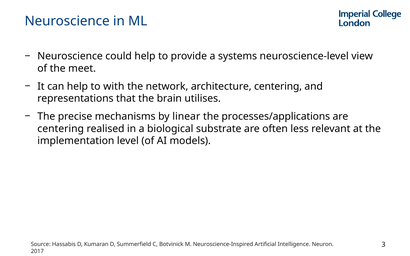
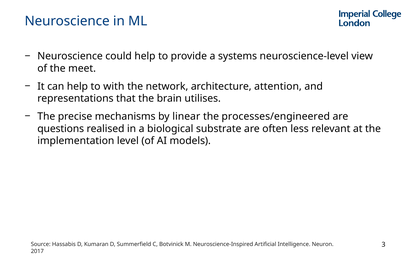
architecture centering: centering -> attention (278, 86)
processes/applications: processes/applications -> processes/engineered (276, 116)
centering: centering -> questions (61, 129)
